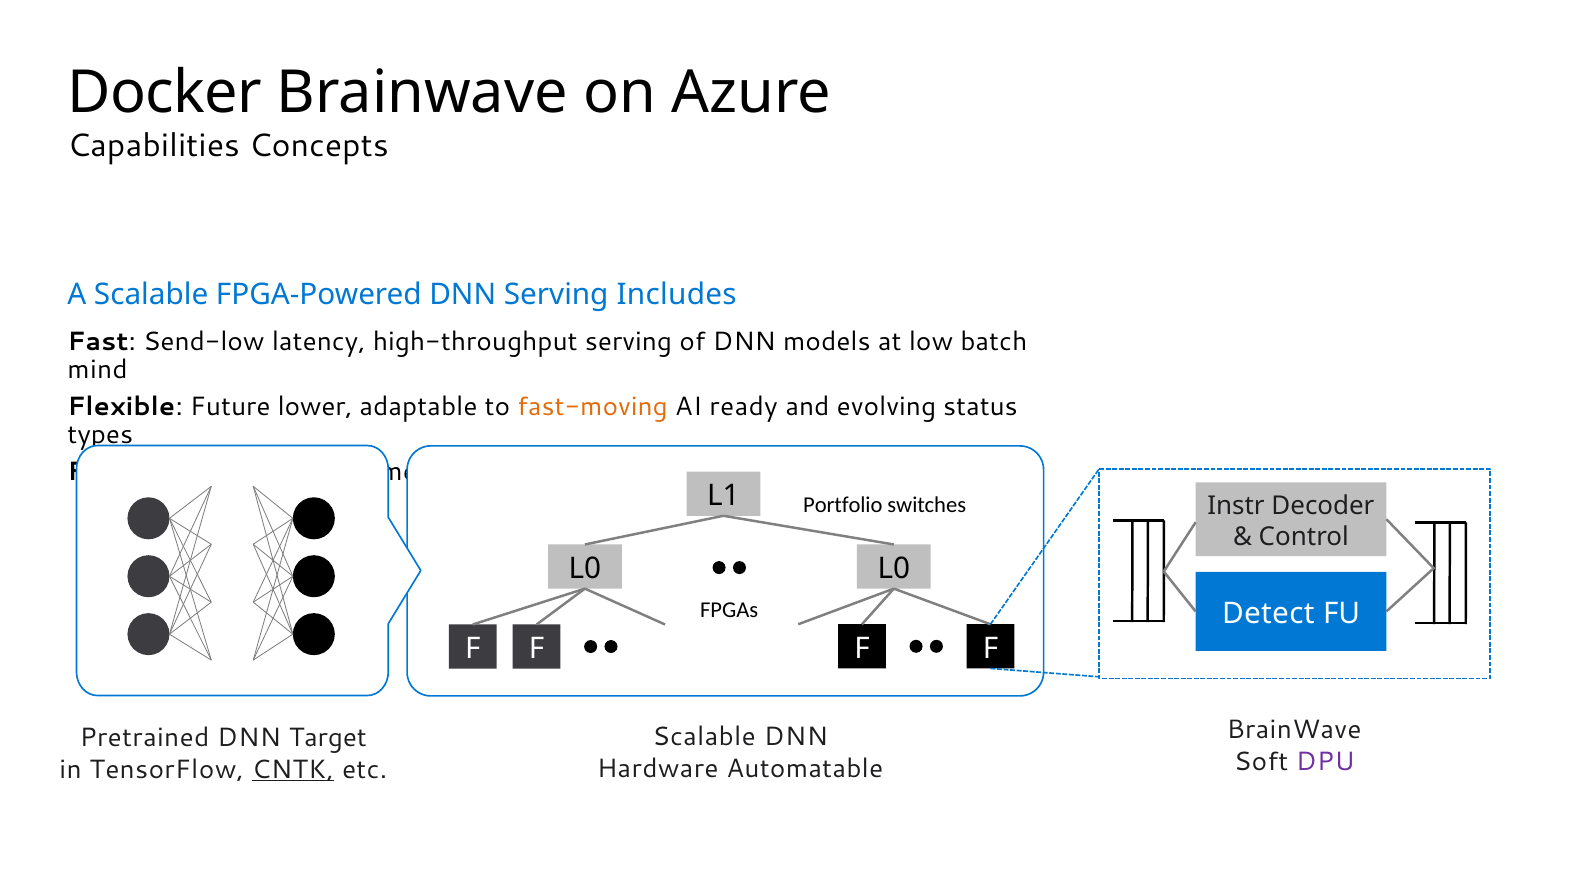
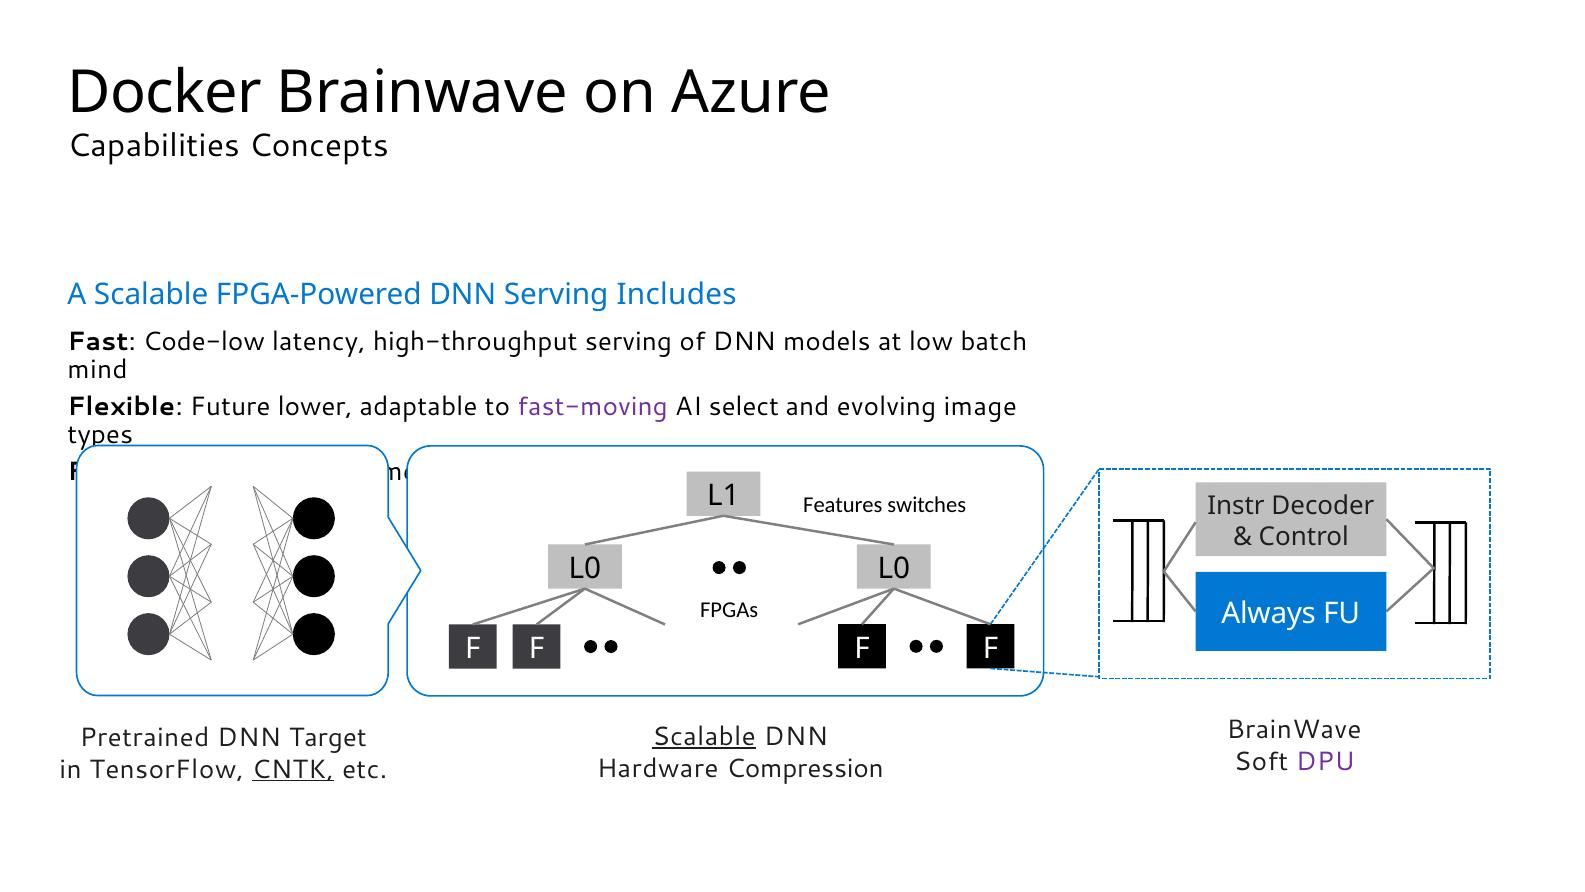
Send-low: Send-low -> Code-low (204, 342)
fast-moving colour: orange -> purple (593, 407)
ready: ready -> select (744, 407)
status: status -> image (980, 407)
Portfolio: Portfolio -> Features (843, 505)
Detect: Detect -> Always (1269, 613)
Scalable underline: none -> present (704, 736)
Automatable: Automatable -> Compression (805, 768)
